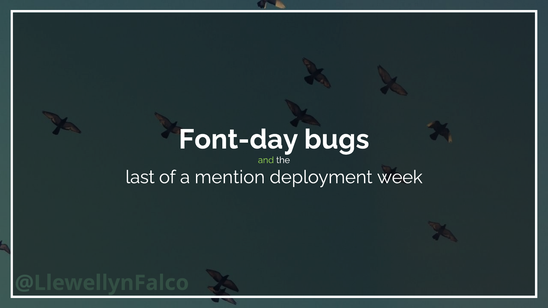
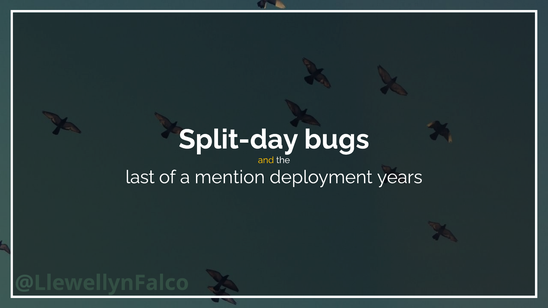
Font-day: Font-day -> Split-day (238, 140)
and colour: light green -> yellow (266, 160)
week: week -> years (400, 177)
